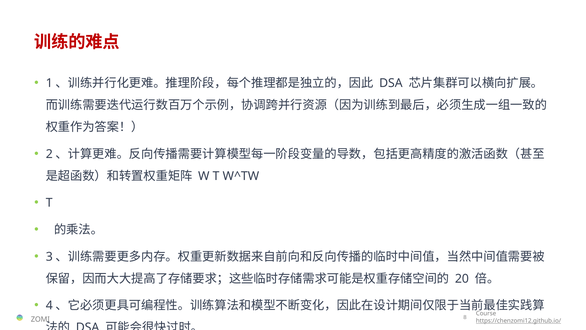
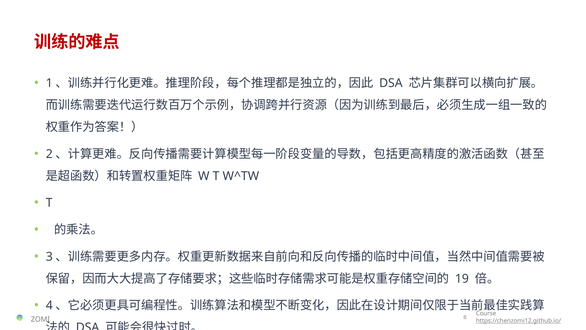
20: 20 -> 19 (462, 278)
